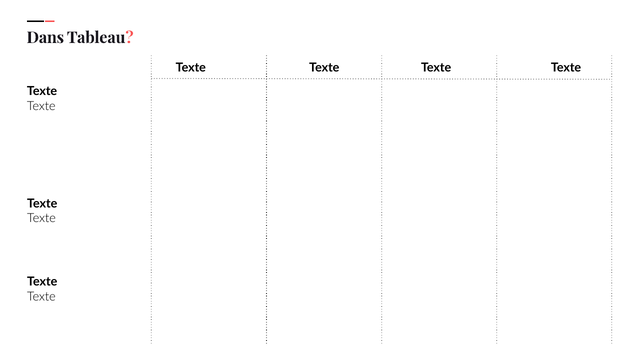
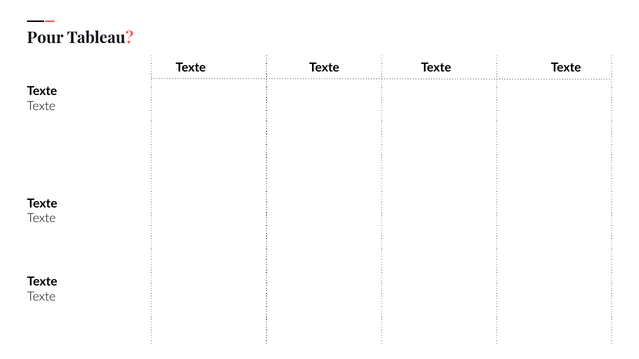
Dans: Dans -> Pour (45, 38)
